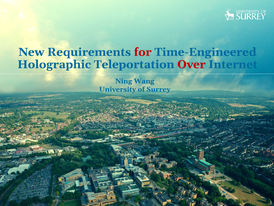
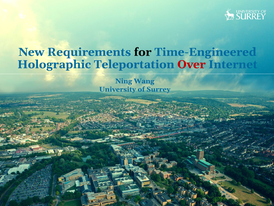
for colour: red -> black (143, 52)
